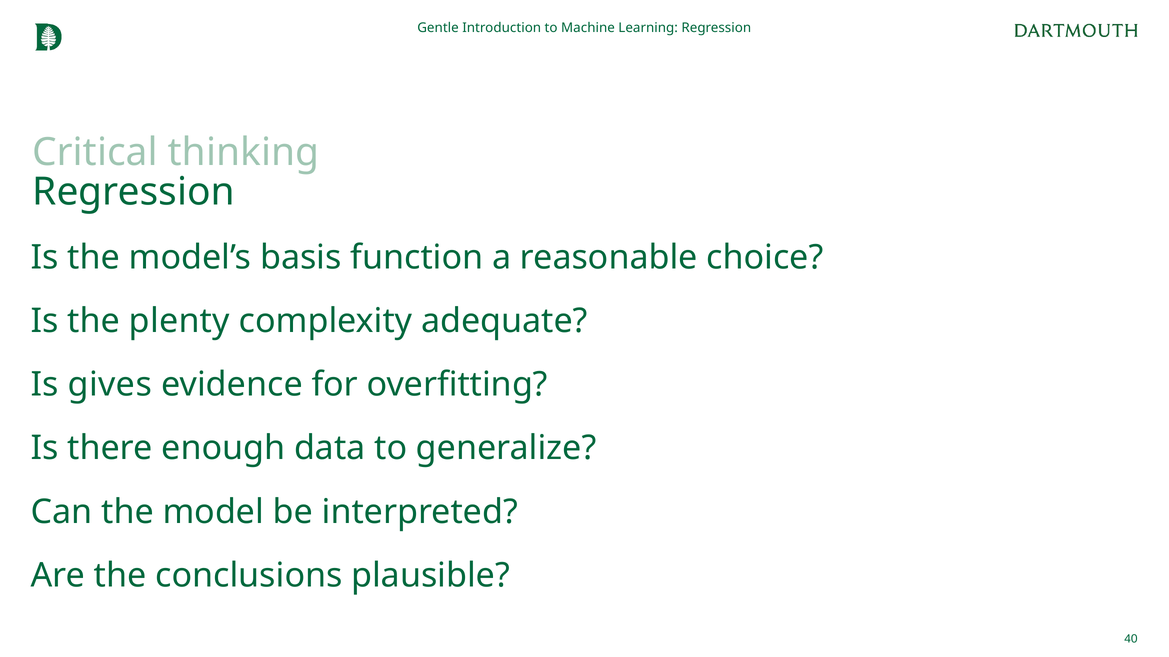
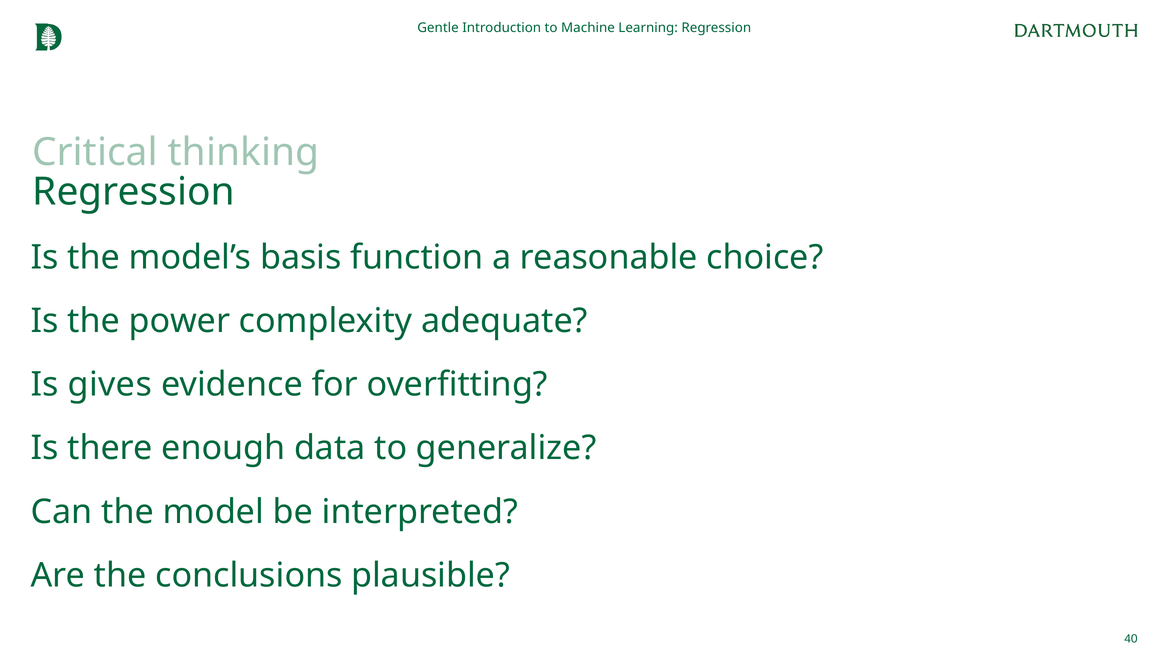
plenty: plenty -> power (179, 321)
